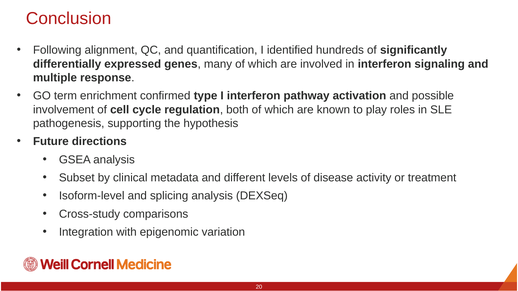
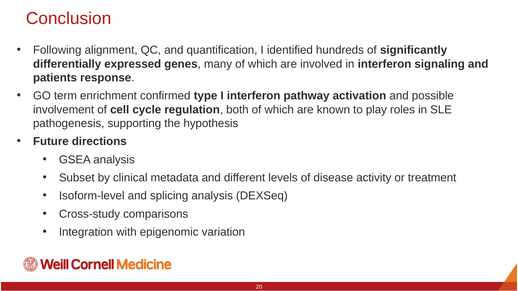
multiple: multiple -> patients (55, 78)
